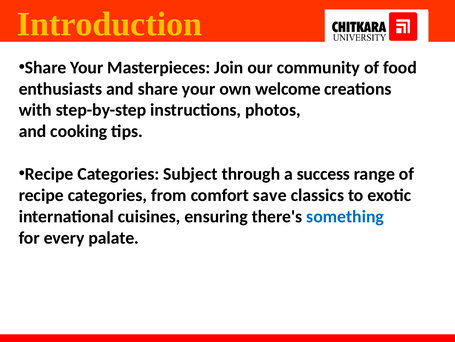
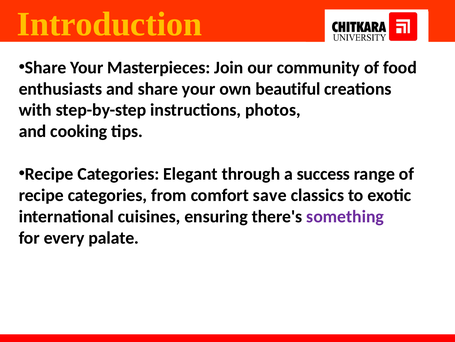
welcome: welcome -> beautiful (288, 89)
Subject: Subject -> Elegant (190, 174)
something colour: blue -> purple (345, 216)
